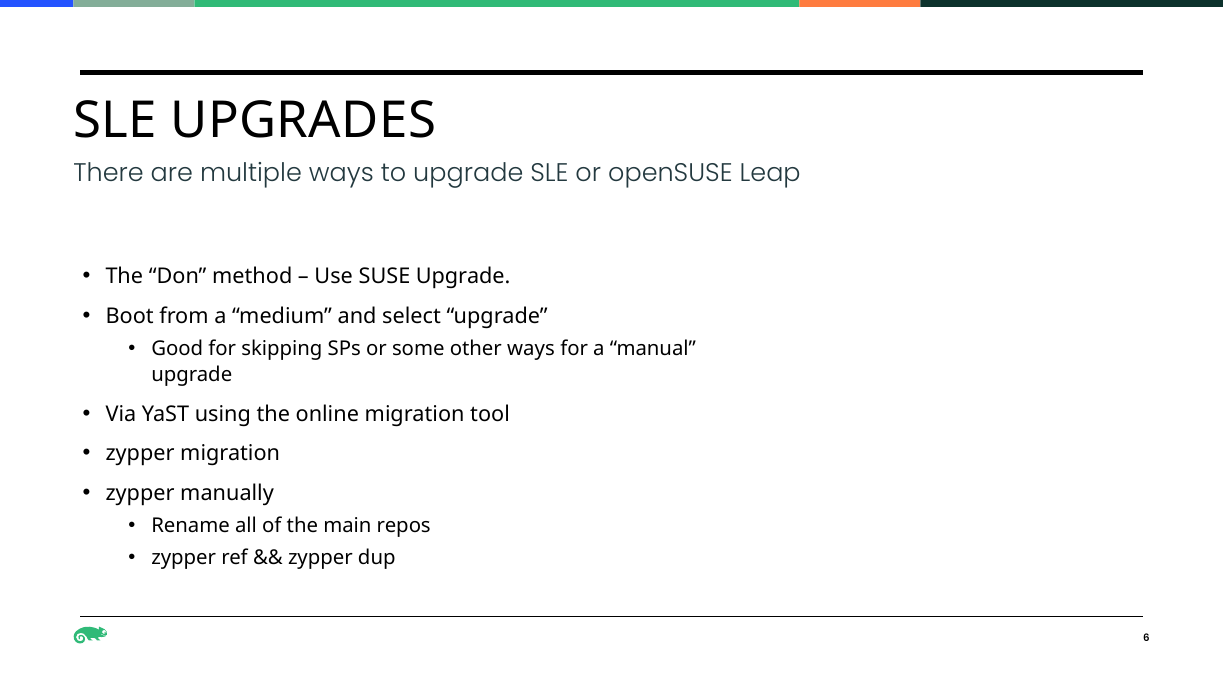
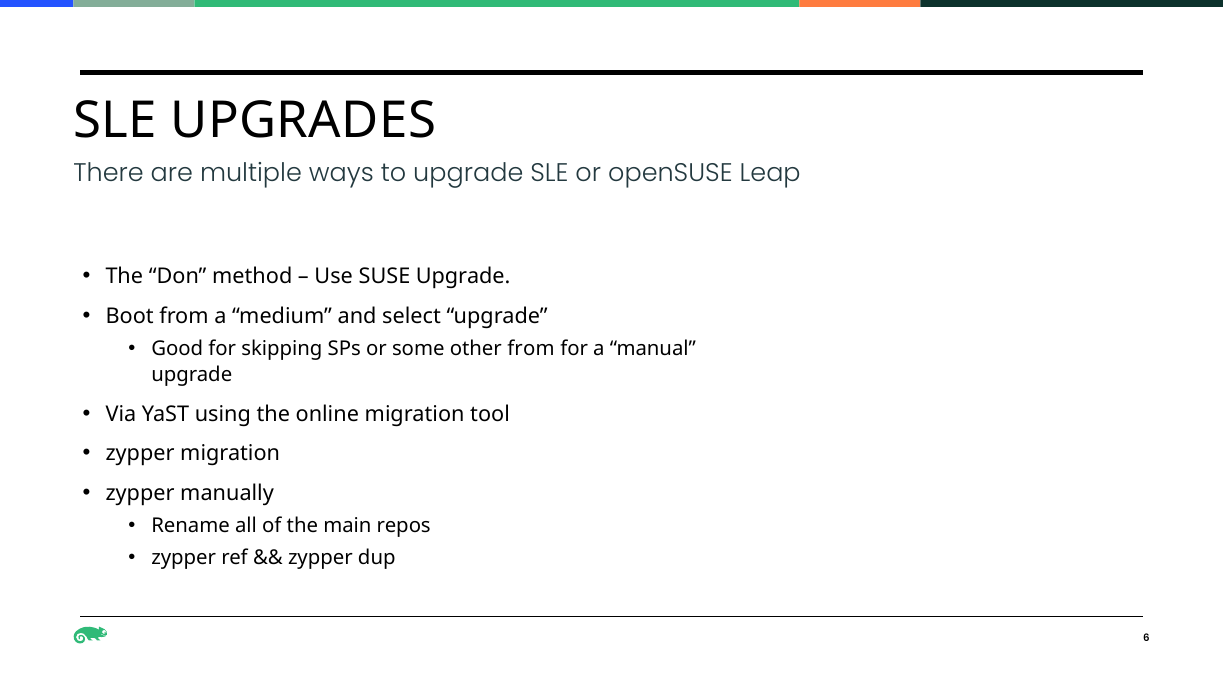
other ways: ways -> from (531, 349)
